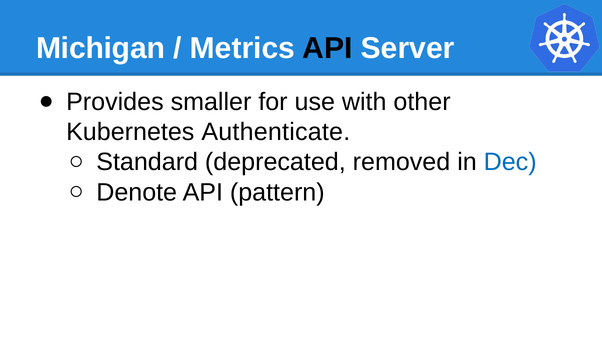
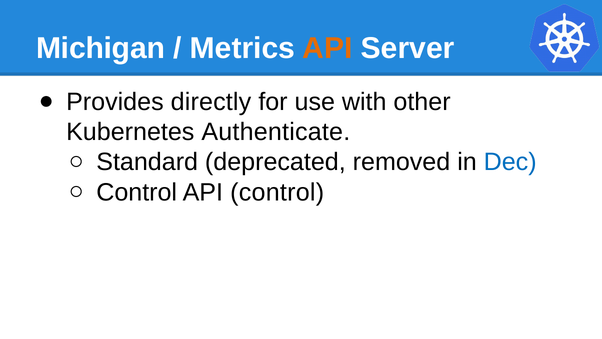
API colour: black -> orange (327, 48)
smaller: smaller -> directly (211, 102)
Denote: Denote -> Control (137, 192)
API pattern: pattern -> control (277, 192)
